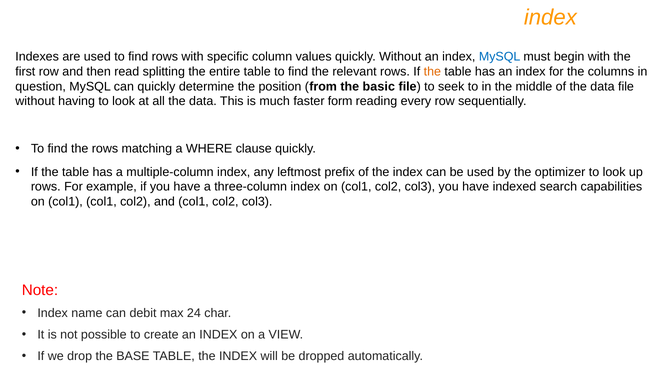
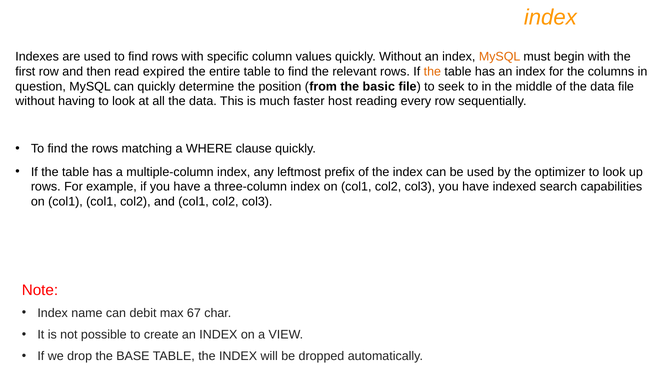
MySQL colour: blue -> orange (500, 57)
splitting: splitting -> expired (164, 71)
form: form -> host (340, 101)
24: 24 -> 67 (194, 313)
